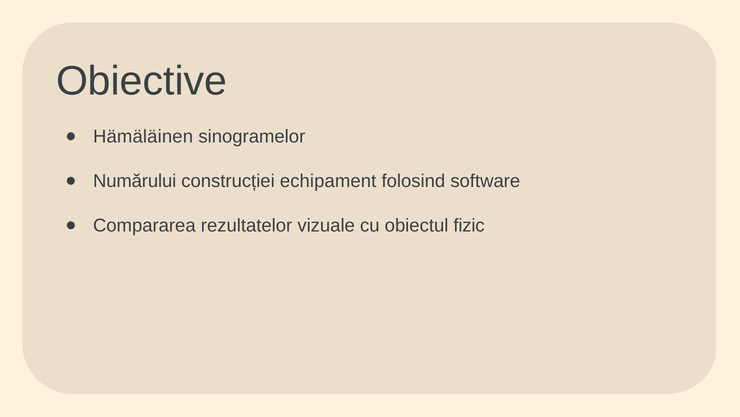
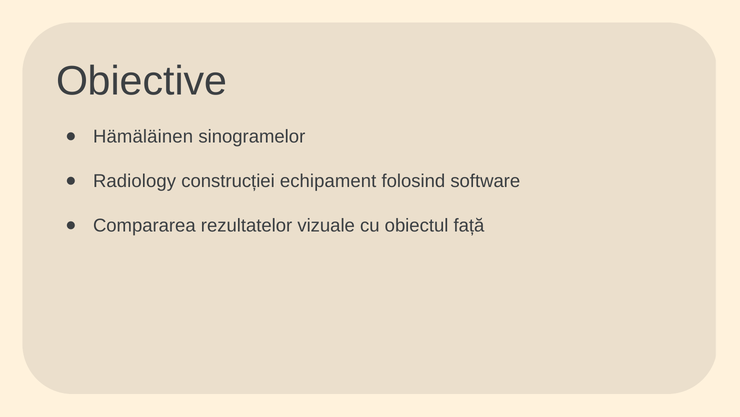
Numărului: Numărului -> Radiology (135, 181)
fizic: fizic -> față (469, 225)
